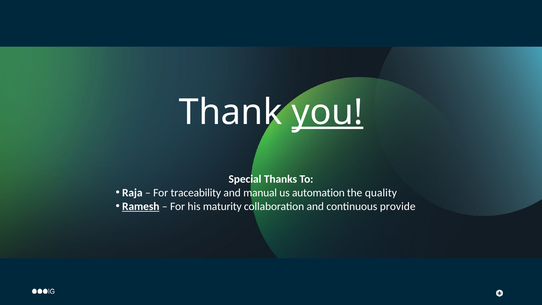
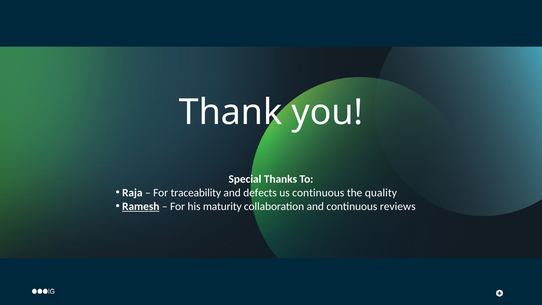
you underline: present -> none (327, 112)
manual: manual -> defects (260, 193)
us automation: automation -> continuous (318, 193)
provide: provide -> reviews (398, 206)
